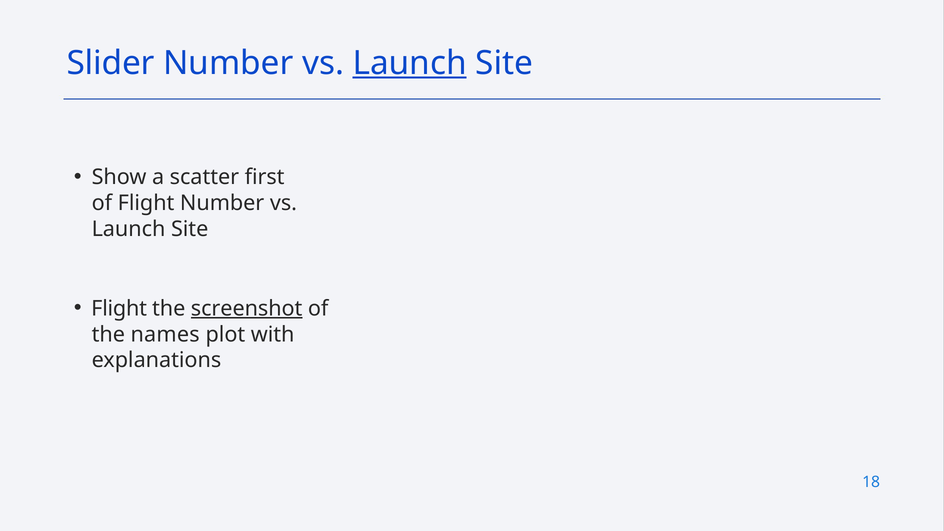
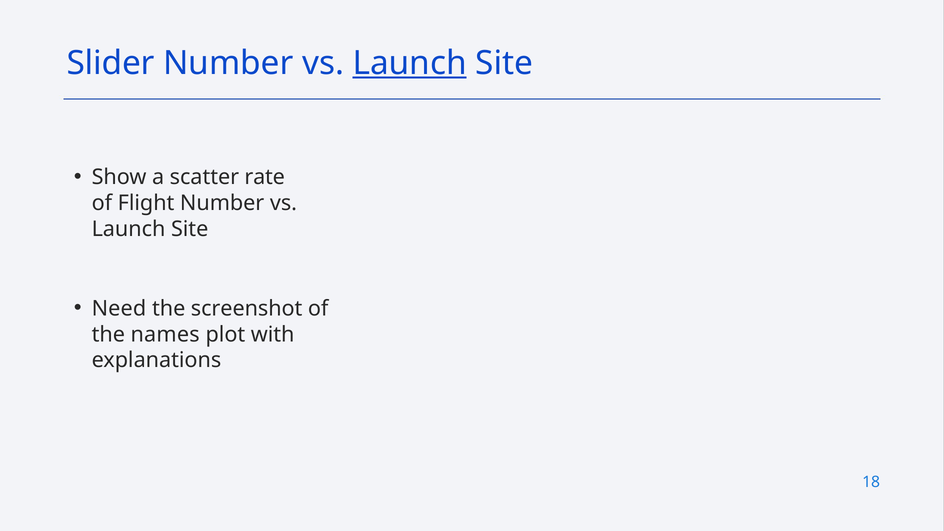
first: first -> rate (265, 177)
Flight: Flight -> Need (119, 308)
screenshot underline: present -> none (247, 308)
